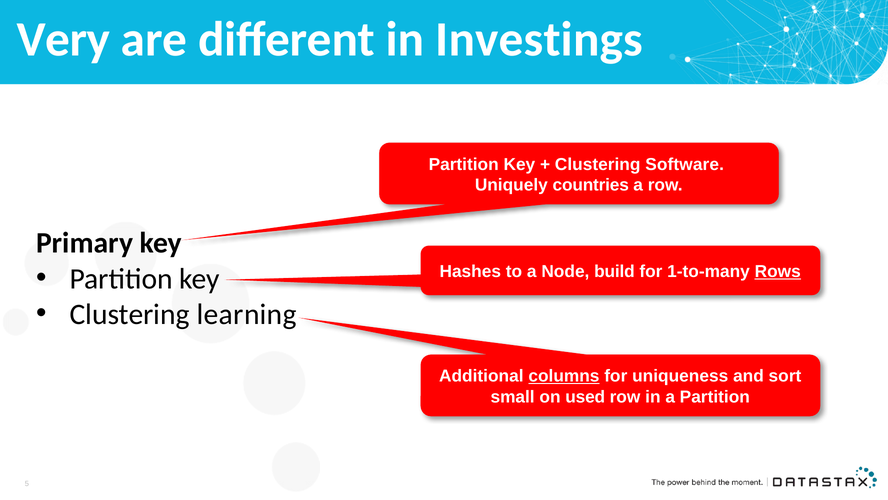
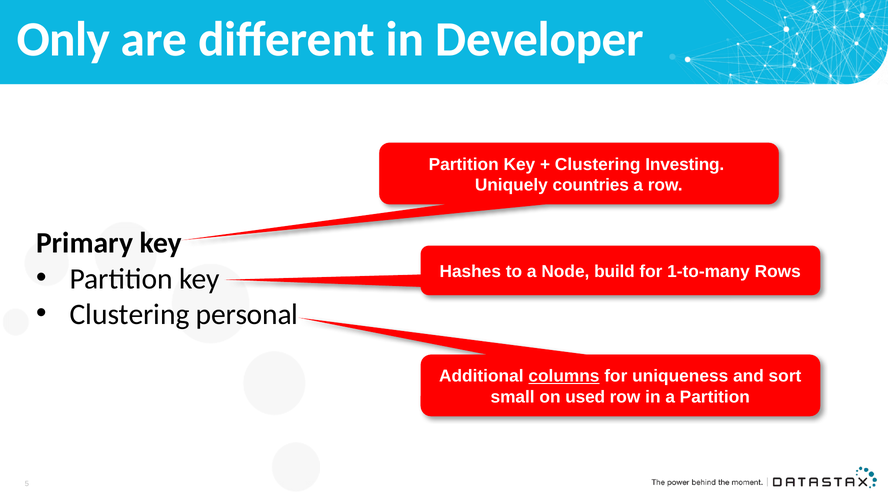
Very: Very -> Only (63, 39)
Investings: Investings -> Developer (540, 39)
Software: Software -> Investing (685, 164)
Rows underline: present -> none (778, 271)
learning: learning -> personal (247, 314)
